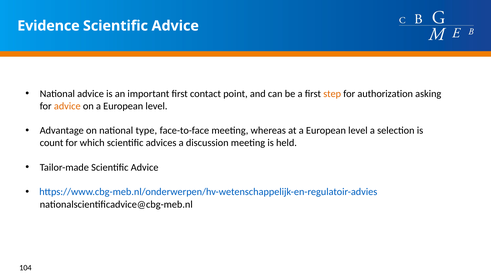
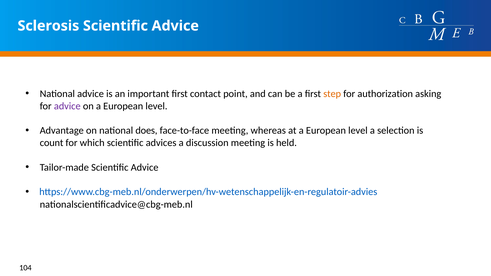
Evidence: Evidence -> Sclerosis (48, 26)
advice colour: orange -> purple (67, 106)
type: type -> does (146, 131)
